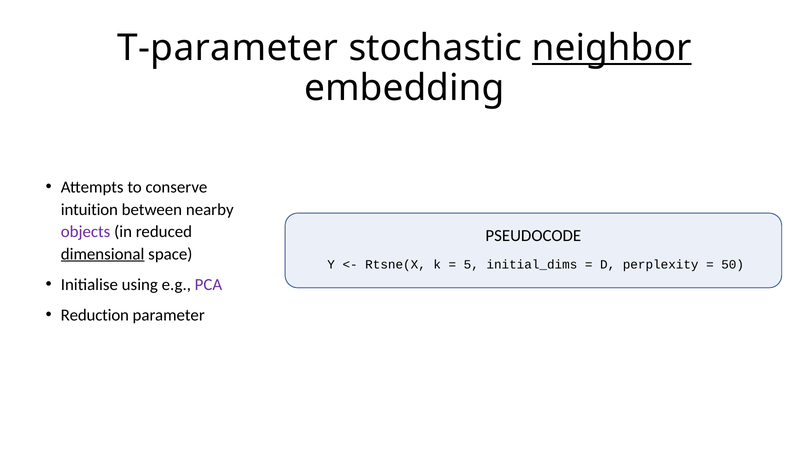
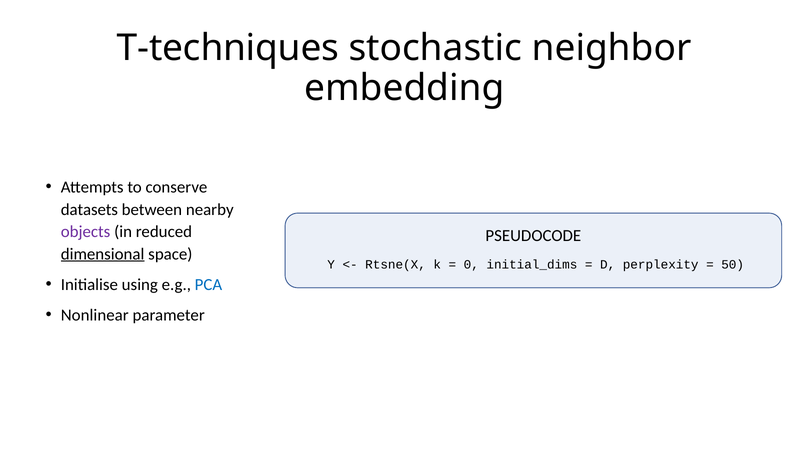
T-parameter: T-parameter -> T-techniques (228, 48)
neighbor underline: present -> none (612, 48)
intuition: intuition -> datasets (89, 209)
5: 5 -> 0 (471, 265)
PCA colour: purple -> blue (208, 285)
Reduction: Reduction -> Nonlinear (95, 315)
